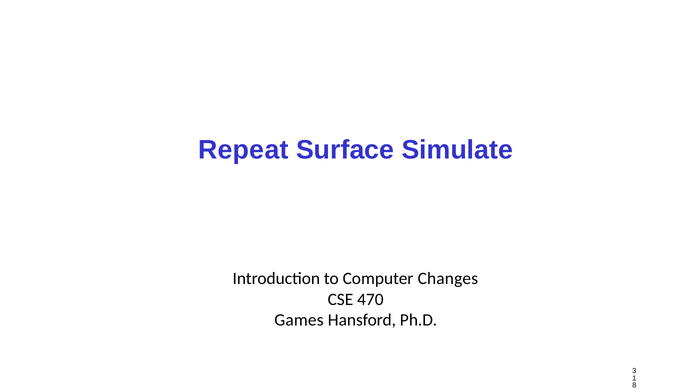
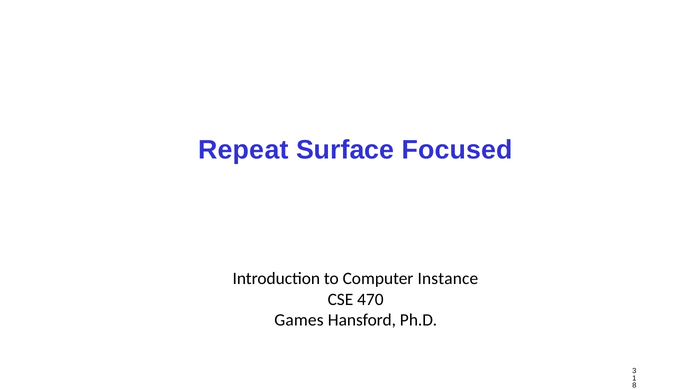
Simulate: Simulate -> Focused (457, 150)
Changes: Changes -> Instance (448, 279)
